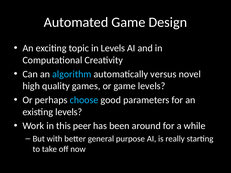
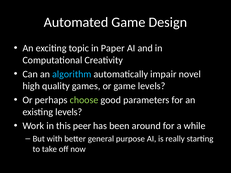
in Levels: Levels -> Paper (113, 48)
versus: versus -> impair (163, 74)
choose colour: light blue -> light green (84, 100)
